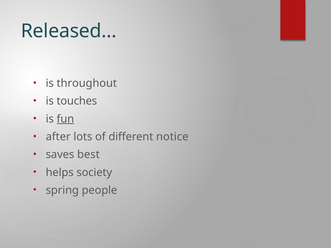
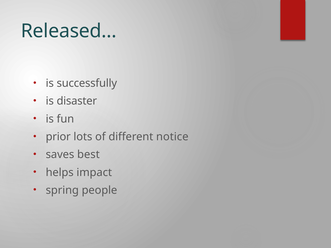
throughout: throughout -> successfully (87, 83)
touches: touches -> disaster (77, 101)
fun underline: present -> none (65, 119)
after: after -> prior (58, 137)
society: society -> impact (94, 173)
